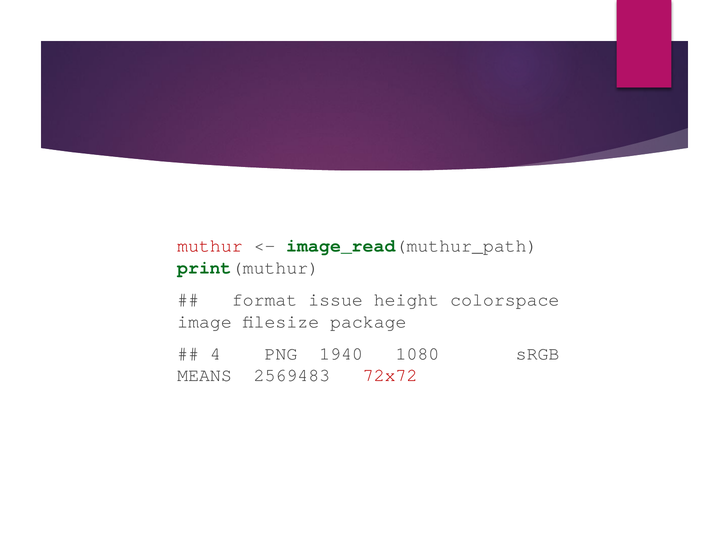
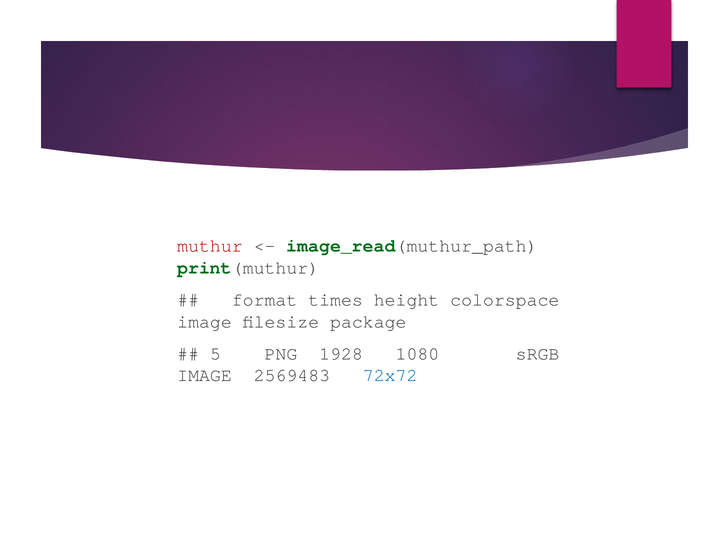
issue: issue -> times (336, 300)
4: 4 -> 5 (215, 354)
1940: 1940 -> 1928 (341, 354)
MEANS: MEANS -> IMAGE (205, 375)
72x72 colour: red -> blue (390, 375)
